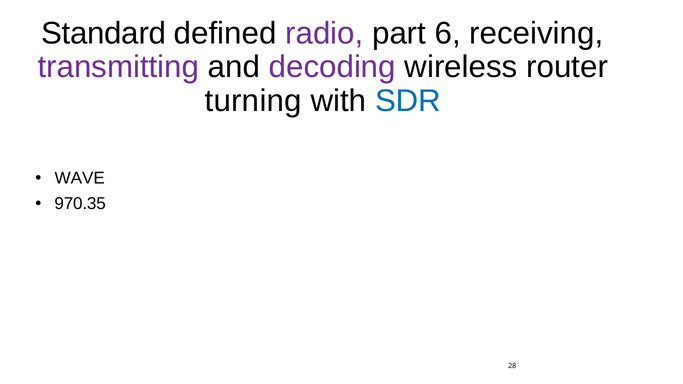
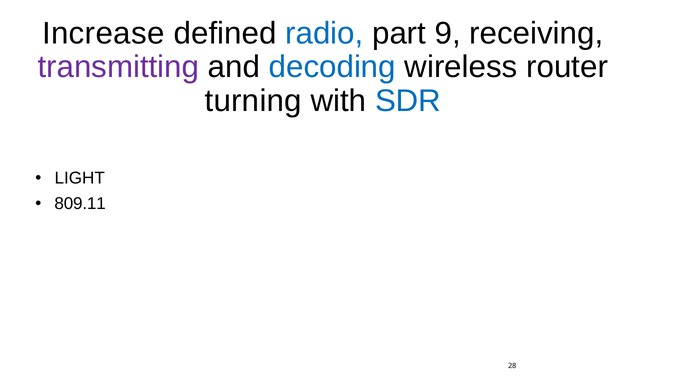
Standard: Standard -> Increase (103, 33)
radio colour: purple -> blue (324, 33)
6: 6 -> 9 (448, 33)
decoding colour: purple -> blue (332, 67)
WAVE: WAVE -> LIGHT (80, 178)
970.35: 970.35 -> 809.11 (80, 204)
